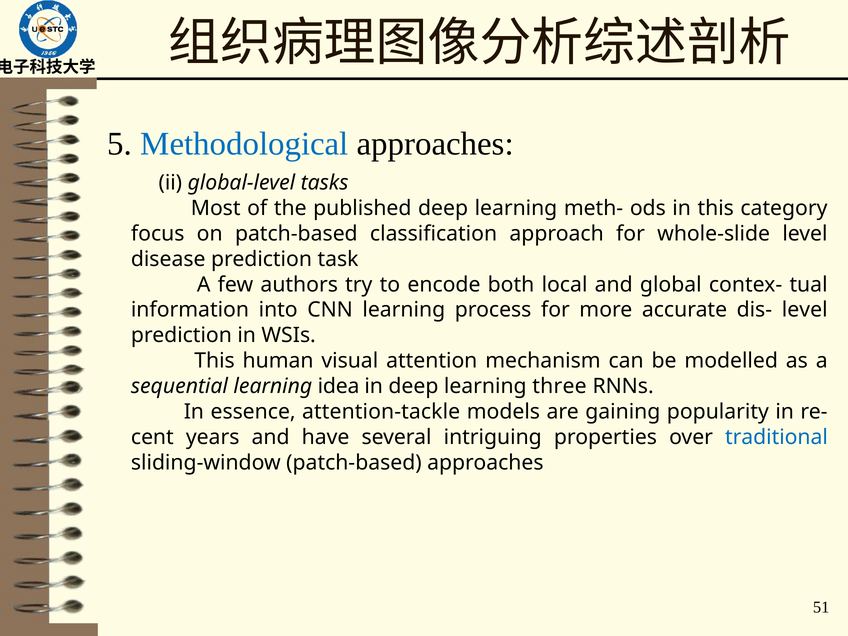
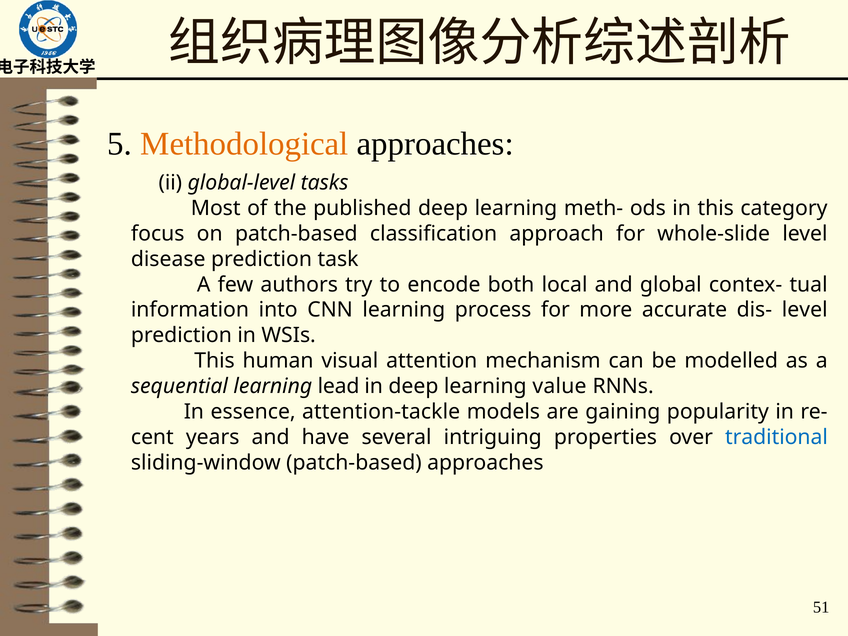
Methodological colour: blue -> orange (244, 144)
idea: idea -> lead (339, 386)
three: three -> value (560, 386)
